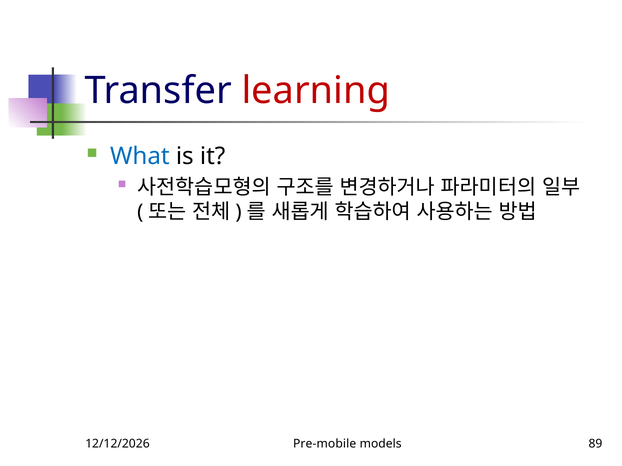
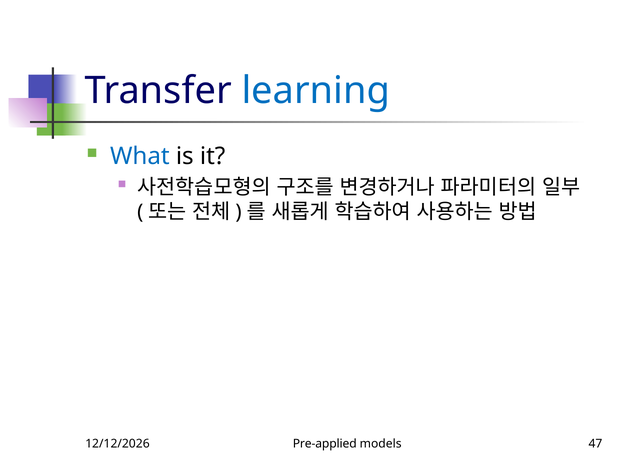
learning colour: red -> blue (316, 91)
Pre-mobile: Pre-mobile -> Pre-applied (325, 444)
89: 89 -> 47 (596, 444)
